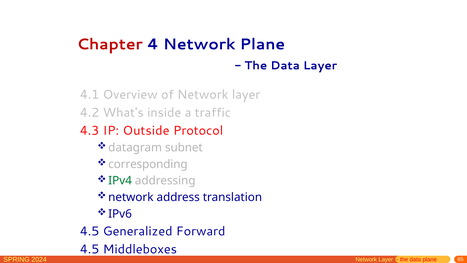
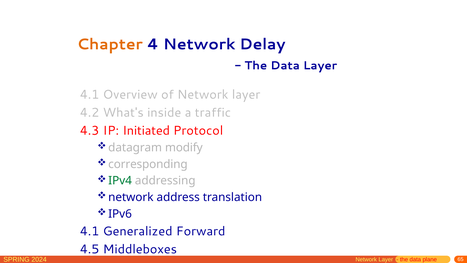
Chapter colour: red -> orange (110, 44)
Network Plane: Plane -> Delay (262, 44)
Outside: Outside -> Initiated (146, 130)
subnet: subnet -> modify (184, 148)
4.5: 4.5 -> 4.1 (90, 231)
